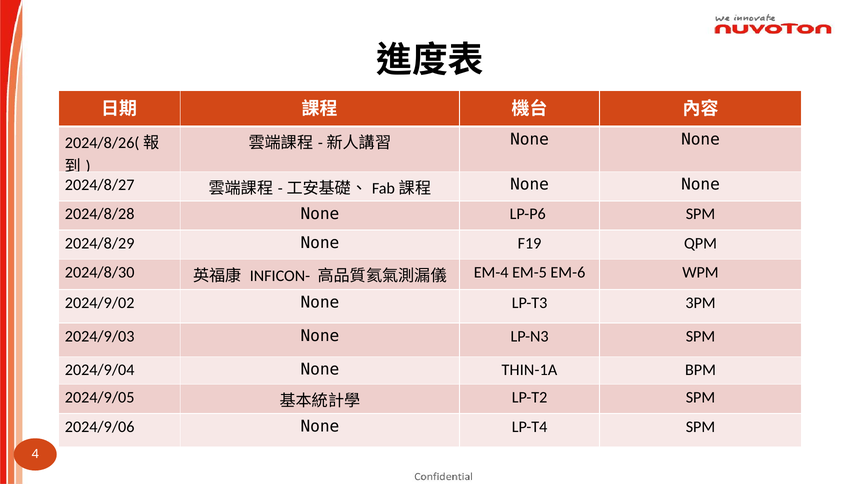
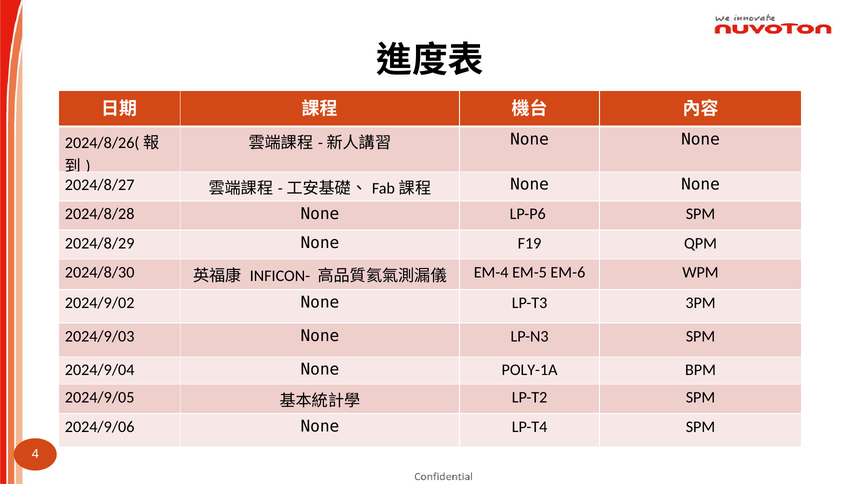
THIN-1A: THIN-1A -> POLY-1A (530, 370)
